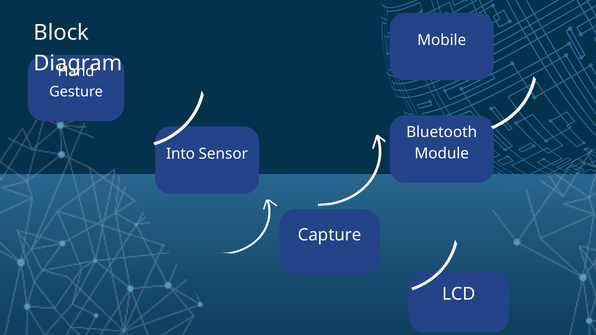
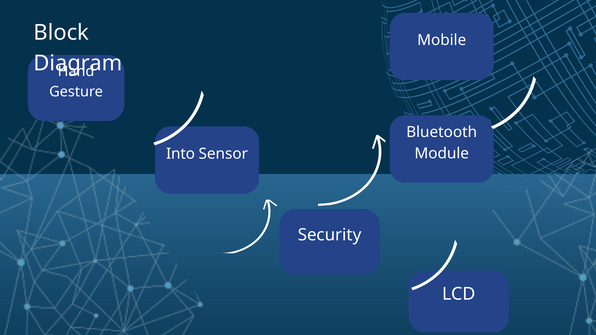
Capture: Capture -> Security (330, 235)
